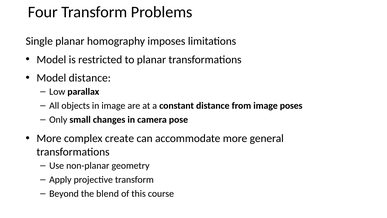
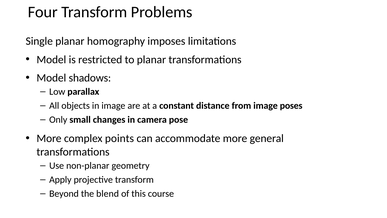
Model distance: distance -> shadows (90, 78)
create: create -> points (119, 138)
